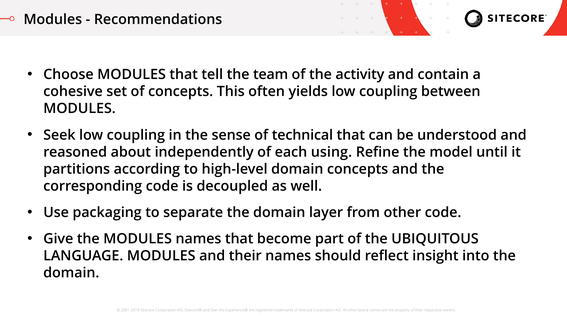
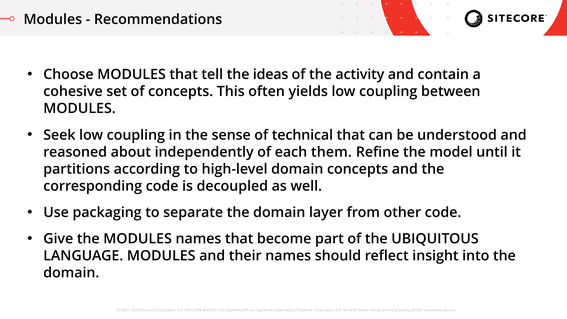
team: team -> ideas (271, 74)
using: using -> them (331, 152)
